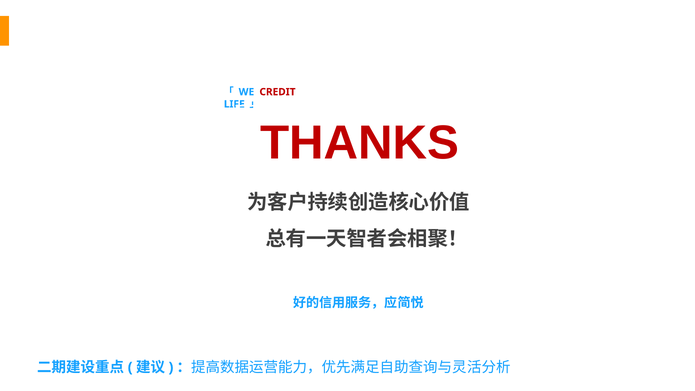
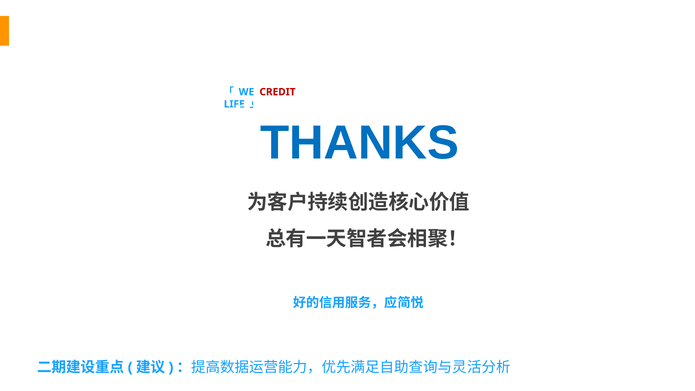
THANKS colour: red -> blue (360, 143)
